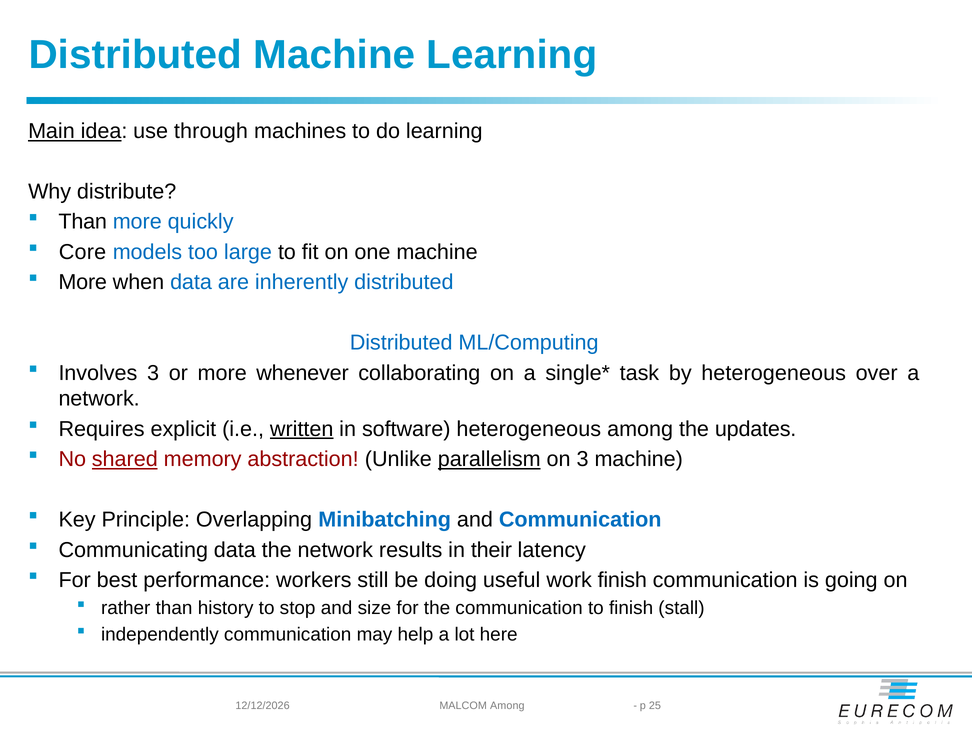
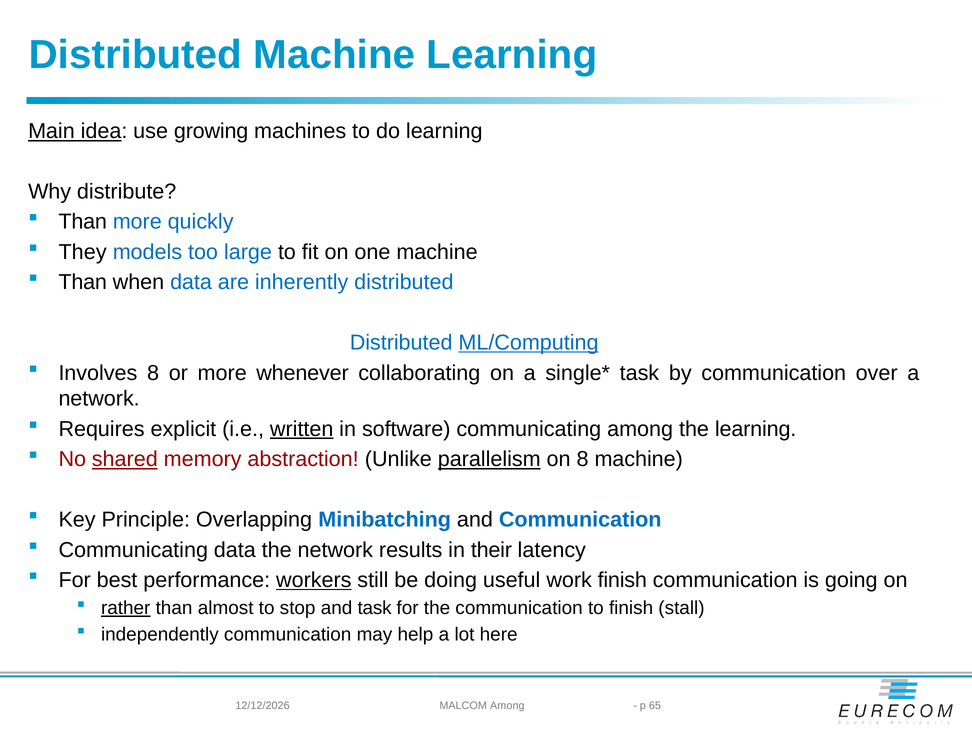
through: through -> growing (211, 131)
Core: Core -> They (83, 252)
More: More -> Than (83, 282)
ML/Computing underline: none -> present (529, 343)
Involves 3: 3 -> 8 (153, 373)
by heterogeneous: heterogeneous -> communication (774, 373)
software heterogeneous: heterogeneous -> communicating (529, 429)
the updates: updates -> learning (756, 429)
on 3: 3 -> 8 (583, 459)
workers underline: none -> present (314, 580)
rather underline: none -> present (126, 608)
history: history -> almost (226, 608)
and size: size -> task (375, 608)
25: 25 -> 65 (655, 706)
